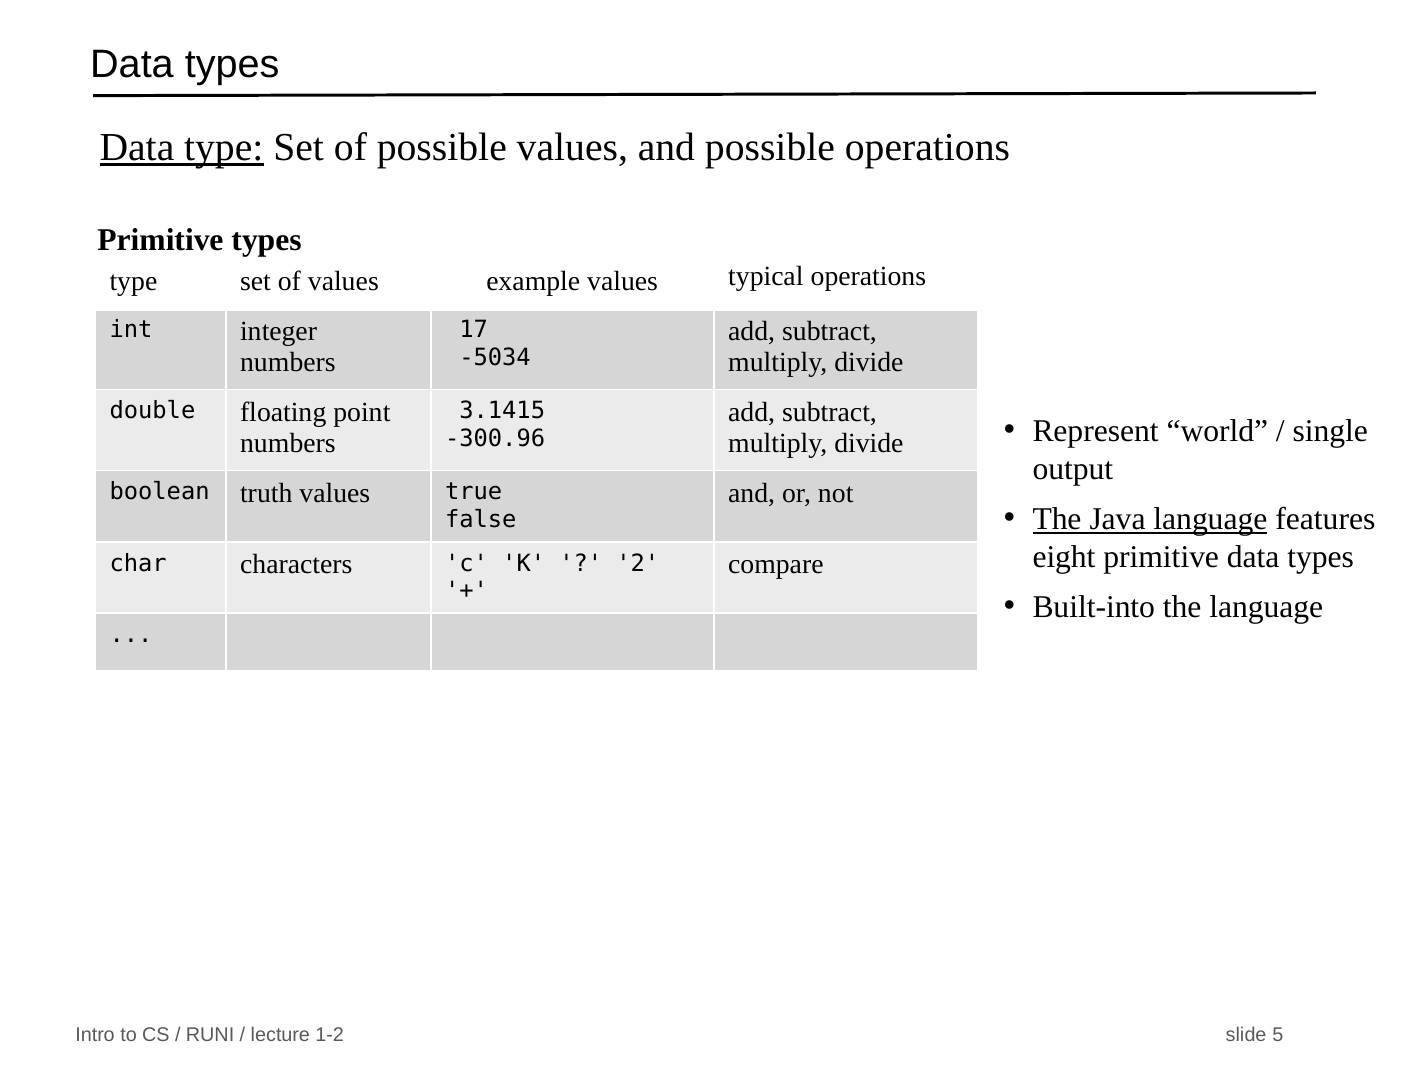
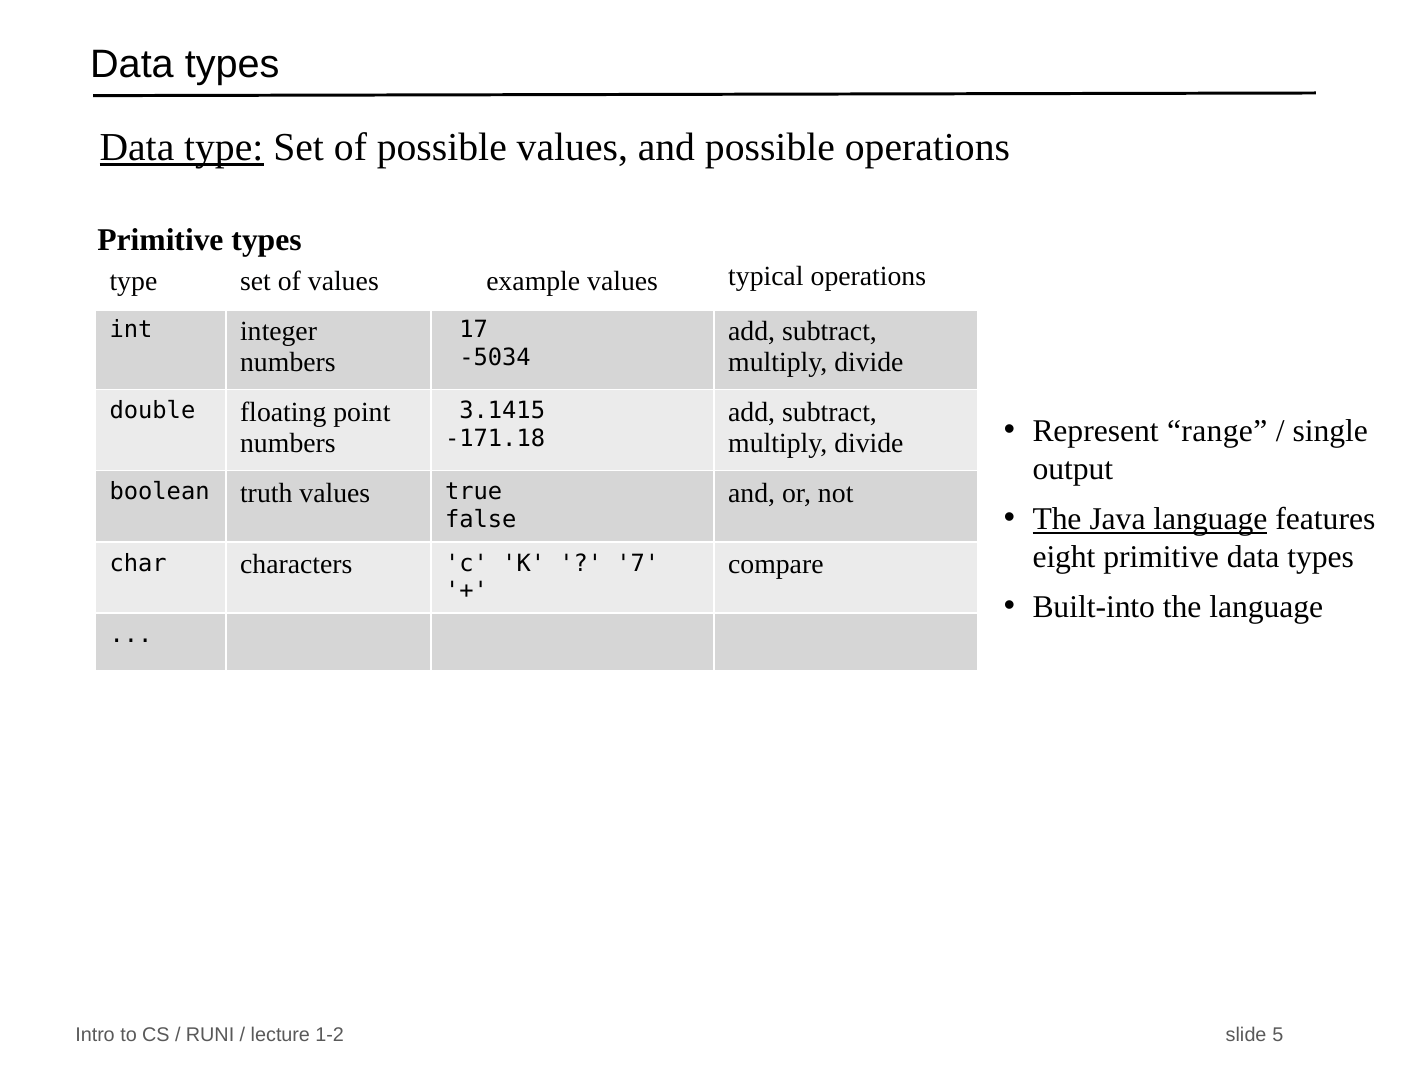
world: world -> range (1217, 432)
-300.96: -300.96 -> -171.18 (495, 439)
2: 2 -> 7 (638, 563)
